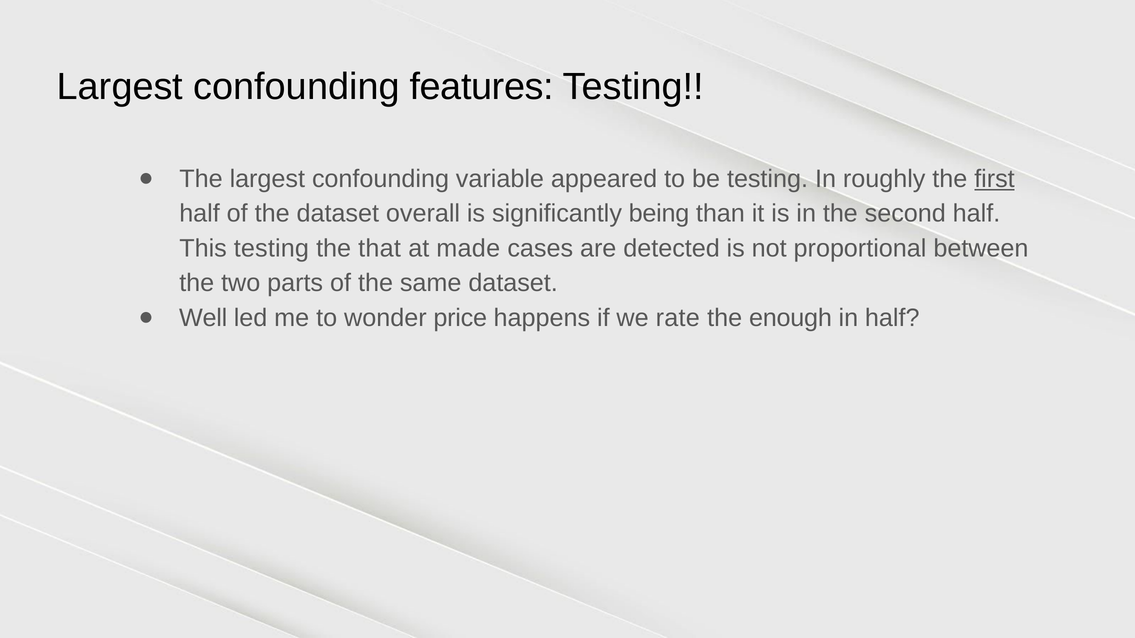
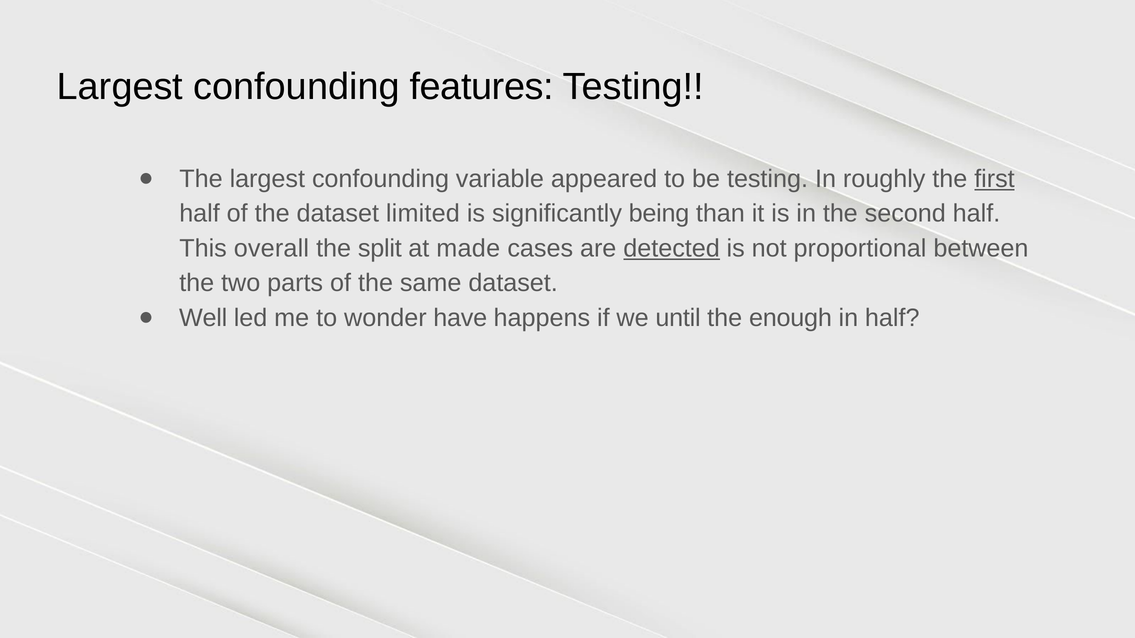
overall: overall -> limited (423, 214)
This testing: testing -> overall (271, 248)
that: that -> split (380, 248)
detected underline: none -> present (672, 248)
price: price -> have (460, 318)
rate: rate -> until (678, 318)
